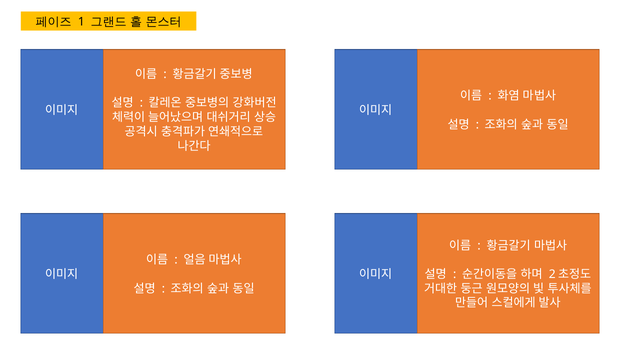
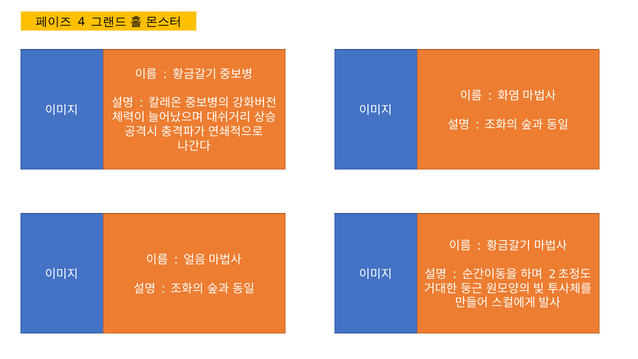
1: 1 -> 4 (81, 22)
